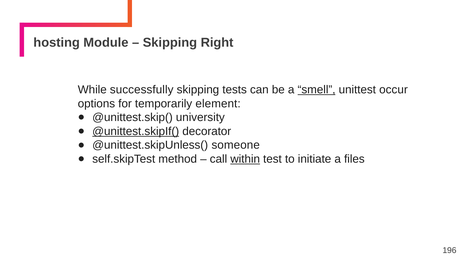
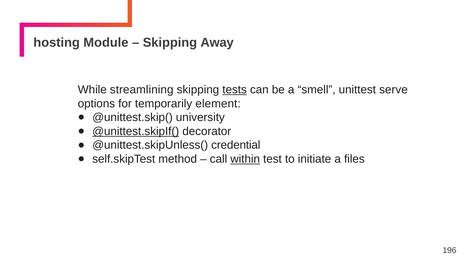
Right: Right -> Away (217, 43)
successfully: successfully -> streamlining (142, 90)
tests underline: none -> present (235, 90)
smell underline: present -> none (317, 90)
occur: occur -> serve (393, 90)
someone: someone -> credential (236, 145)
